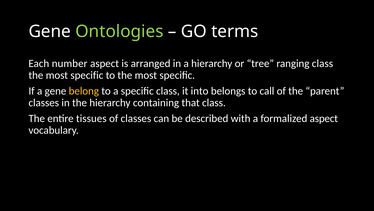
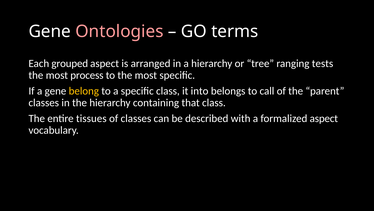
Ontologies colour: light green -> pink (119, 31)
number: number -> grouped (70, 63)
ranging class: class -> tests (323, 63)
specific: specific -> process (87, 75)
